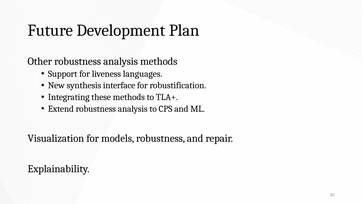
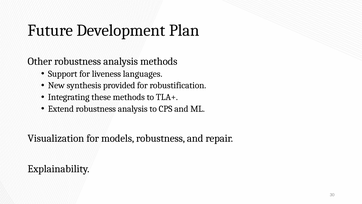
interface: interface -> provided (119, 85)
